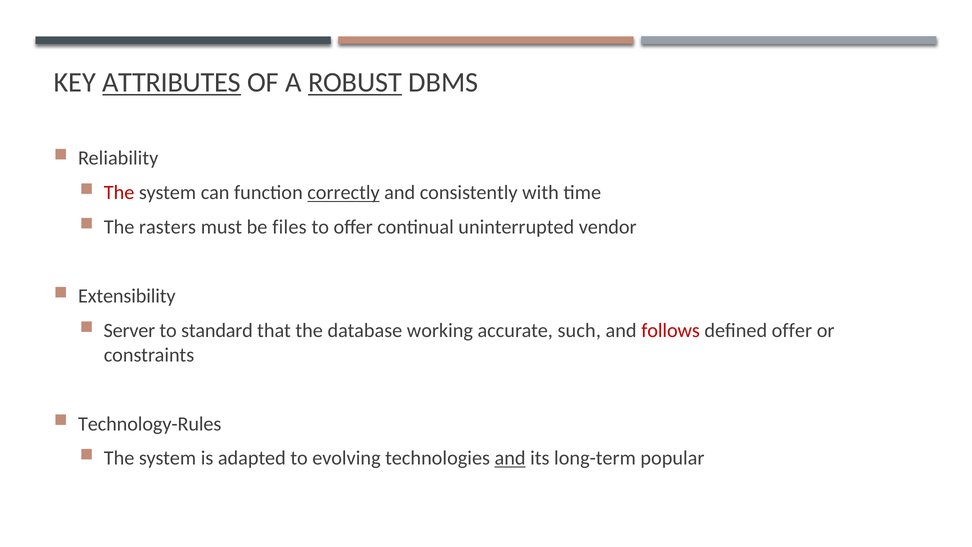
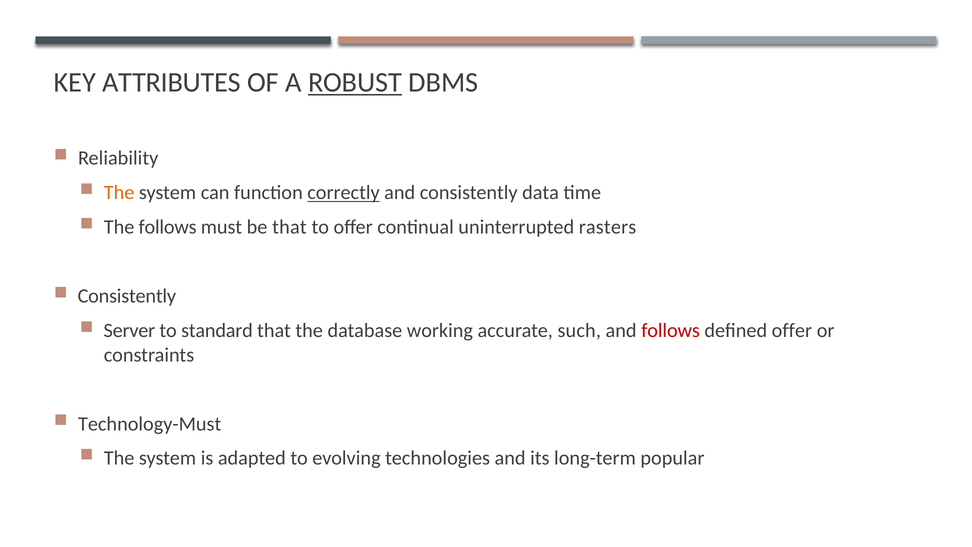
ATTRIBUTES underline: present -> none (172, 83)
The colour: red -> orange (119, 193)
with: with -> data (541, 193)
The rasters: rasters -> follows (168, 227)
be files: files -> that (289, 227)
vendor: vendor -> rasters (608, 227)
Extensibility: Extensibility -> Consistently (127, 296)
Technology-Rules: Technology-Rules -> Technology-Must (150, 424)
and underline: present -> none (510, 458)
